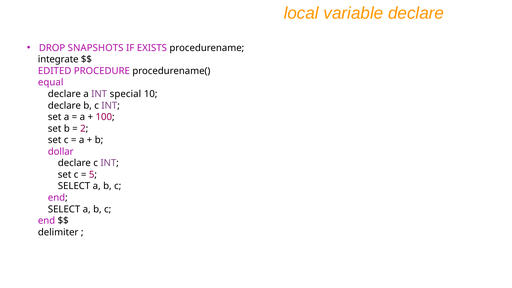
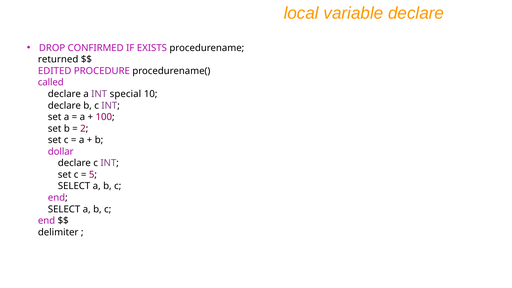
SNAPSHOTS: SNAPSHOTS -> CONFIRMED (96, 48)
integrate: integrate -> returned (58, 59)
equal: equal -> called (51, 82)
